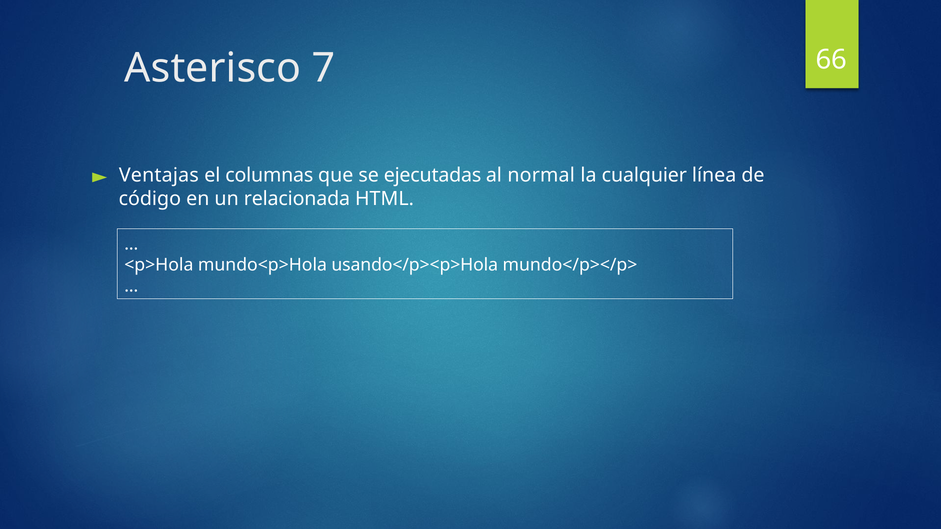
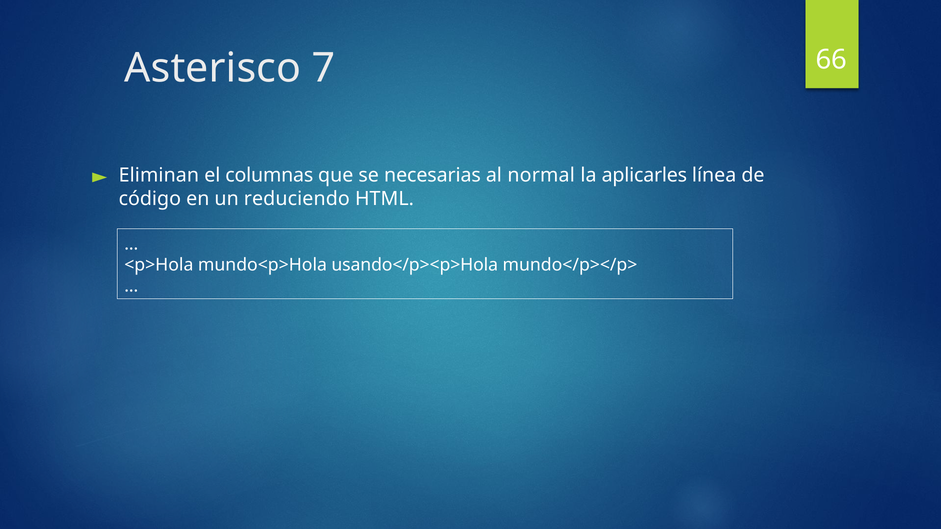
Ventajas: Ventajas -> Eliminan (159, 175)
ejecutadas: ejecutadas -> necesarias (432, 175)
cualquier: cualquier -> aplicarles (644, 175)
relacionada: relacionada -> reduciendo (297, 199)
